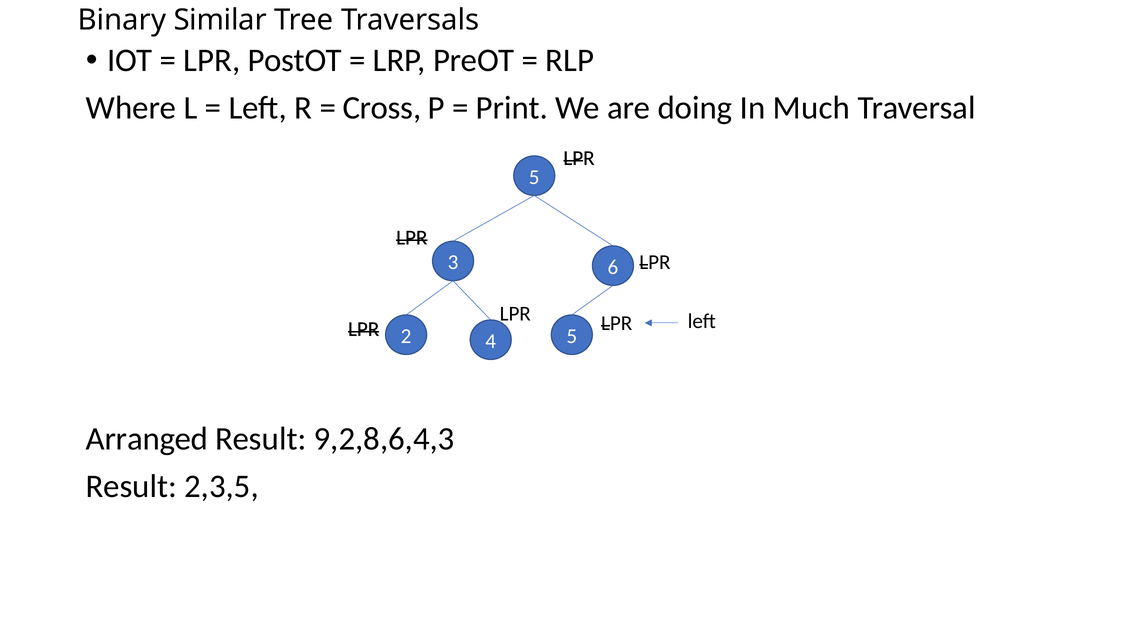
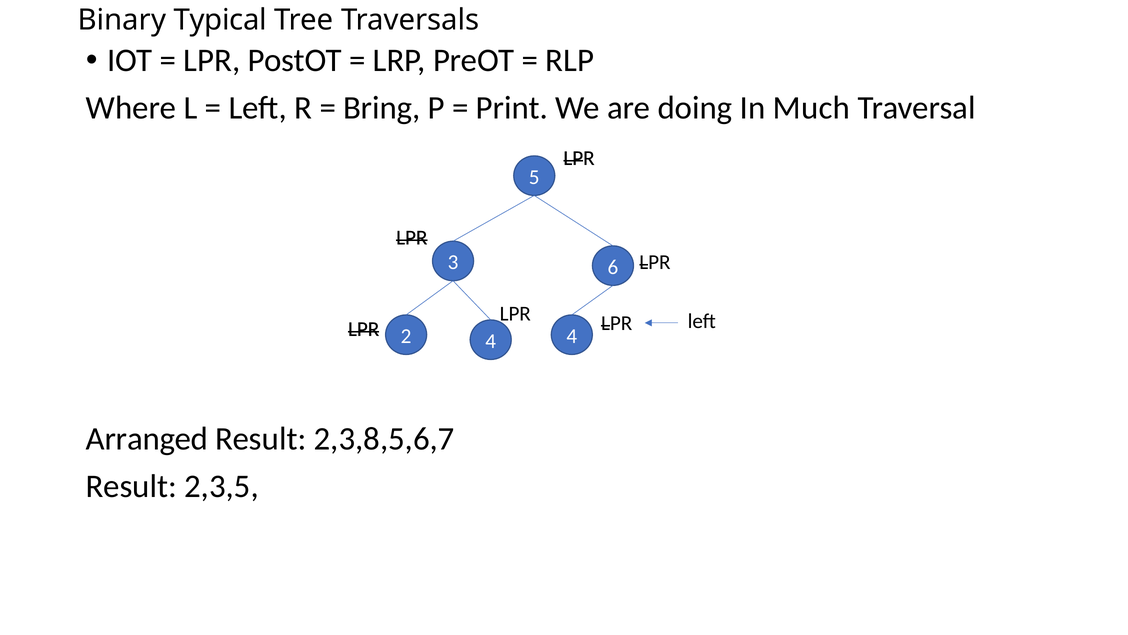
Similar: Similar -> Typical (220, 20)
Cross: Cross -> Bring (382, 108)
4 5: 5 -> 4 (572, 336)
9,2,8,6,4,3: 9,2,8,6,4,3 -> 2,3,8,5,6,7 (384, 439)
